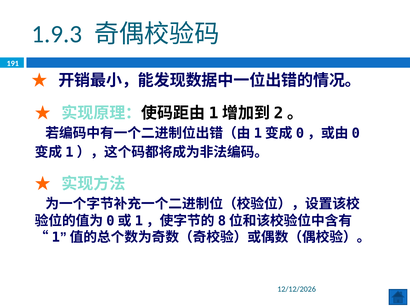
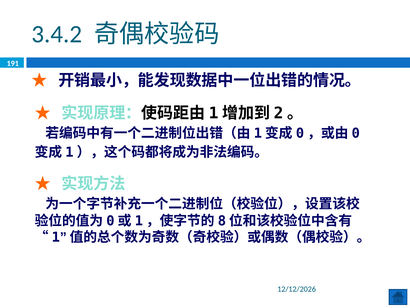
1.9.3: 1.9.3 -> 3.4.2 (57, 34)
